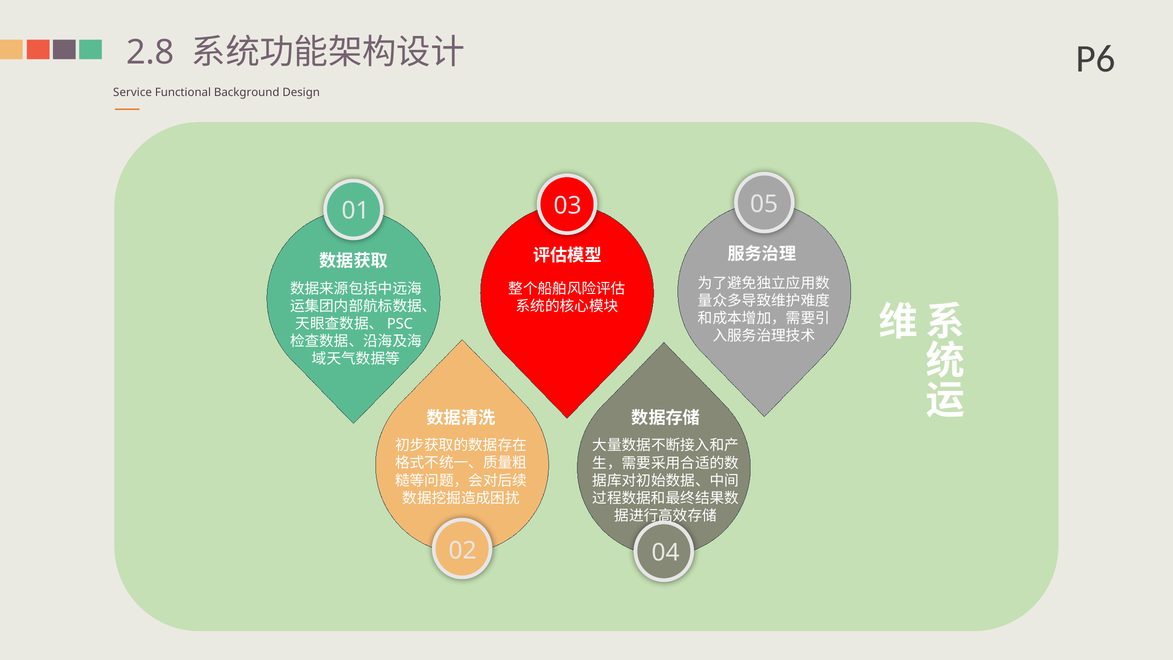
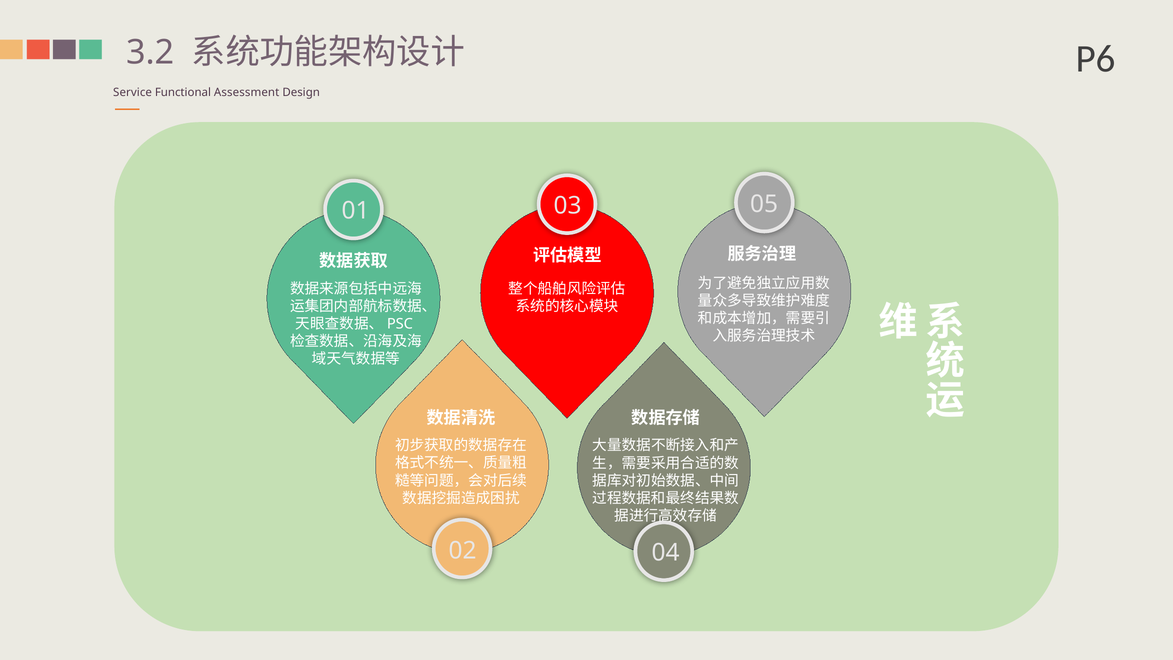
2.8: 2.8 -> 3.2 (150, 52)
Background: Background -> Assessment (247, 92)
